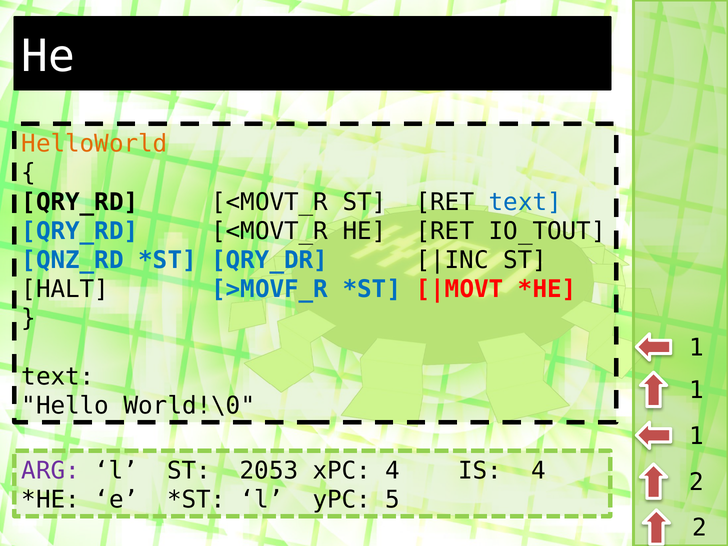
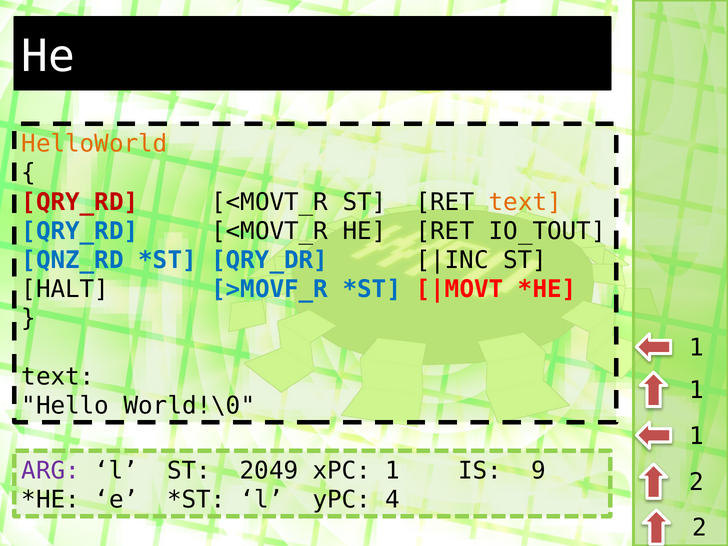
QRY_RD colour: black -> red (80, 202)
text colour: blue -> orange (525, 202)
2053: 2053 -> 2049 (269, 471)
xPC 4: 4 -> 1 (393, 471)
IS 4: 4 -> 9 (538, 471)
5: 5 -> 4 (393, 500)
